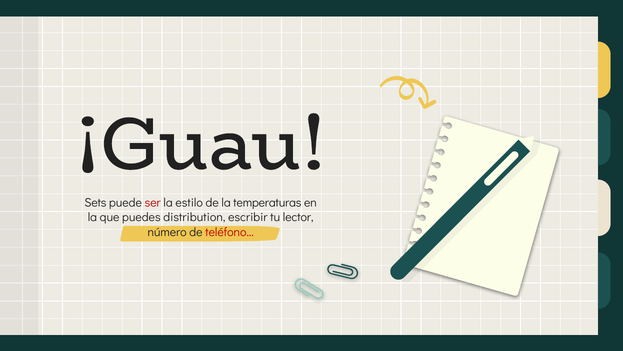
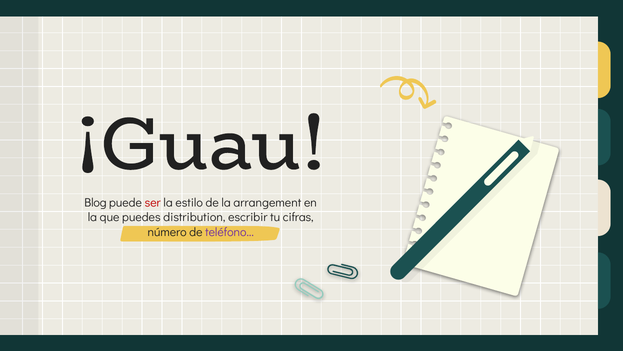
Sets: Sets -> Blog (95, 203)
temperaturas: temperaturas -> arrangement (267, 203)
lector: lector -> cifras (298, 217)
teléfono colour: red -> purple (230, 232)
